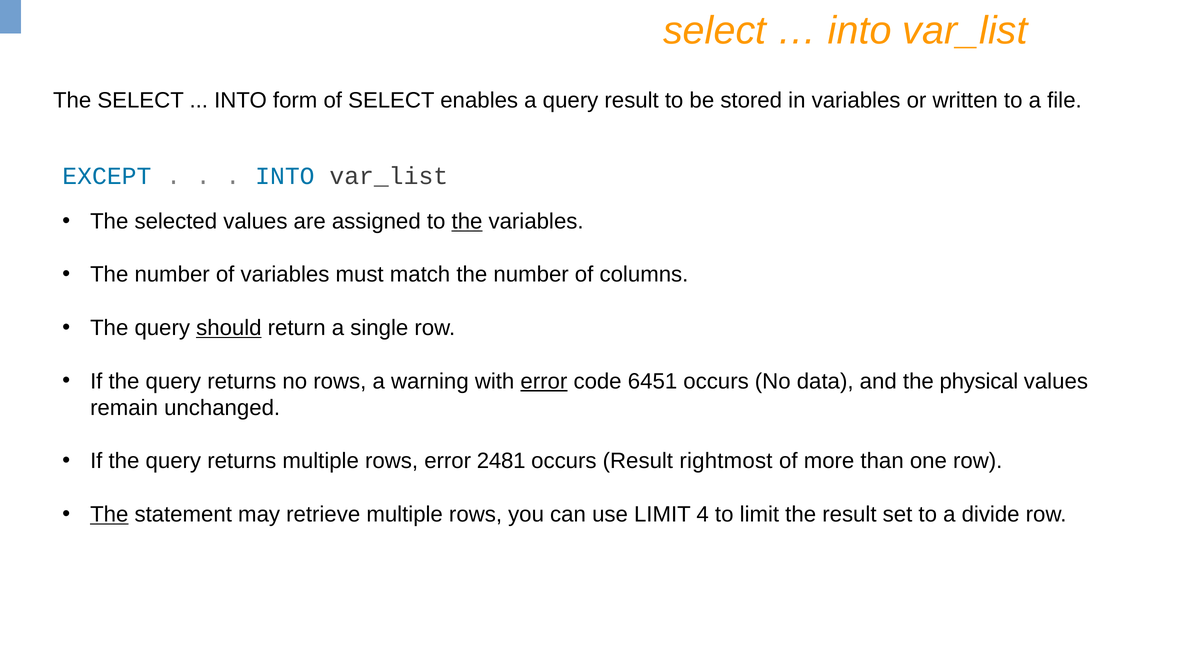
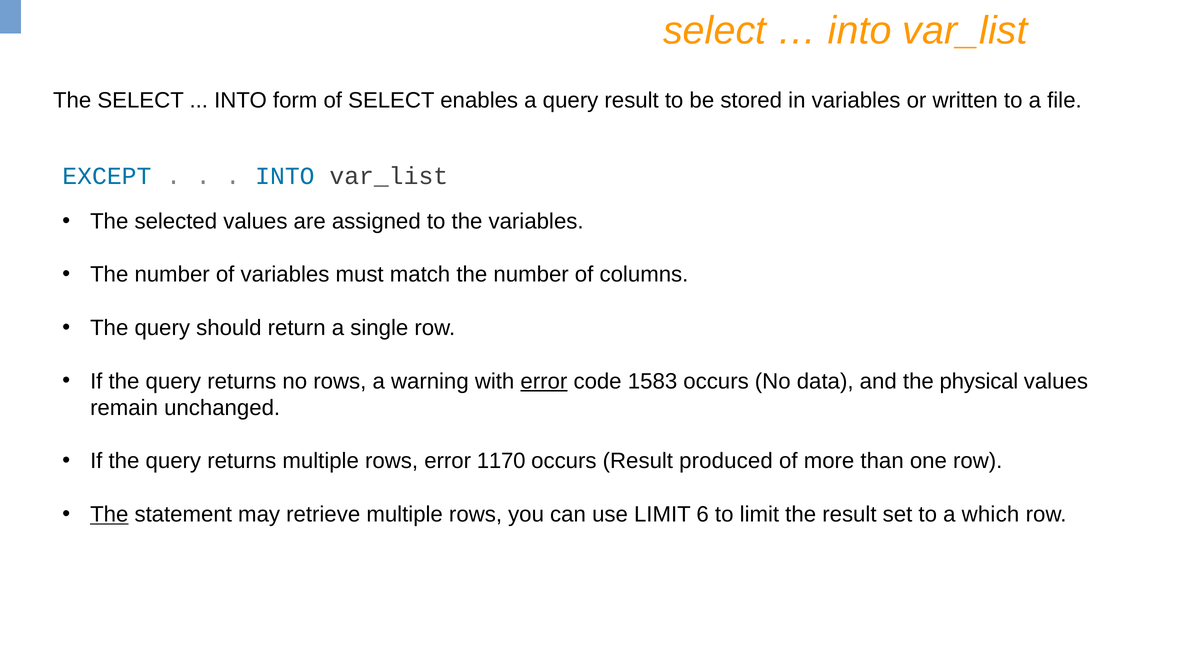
the underline: present -> none (467, 222)
should underline: present -> none (229, 328)
6451: 6451 -> 1583 (653, 382)
2481: 2481 -> 1170 (501, 462)
rightmost: rightmost -> produced (726, 462)
4: 4 -> 6 (703, 515)
divide: divide -> which (990, 515)
